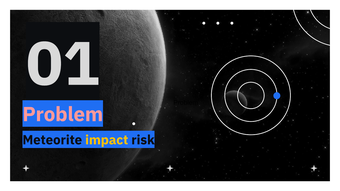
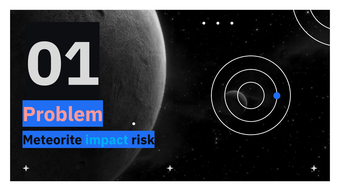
impact colour: yellow -> light blue (107, 140)
